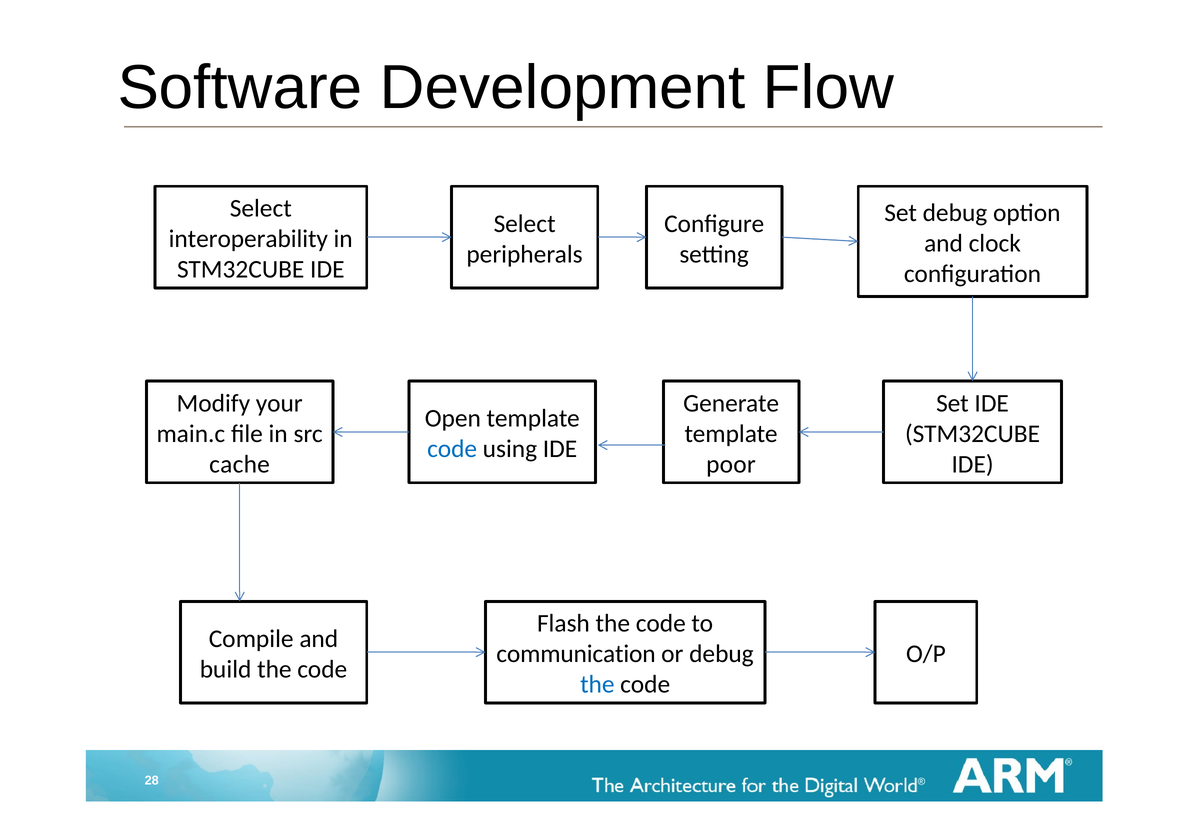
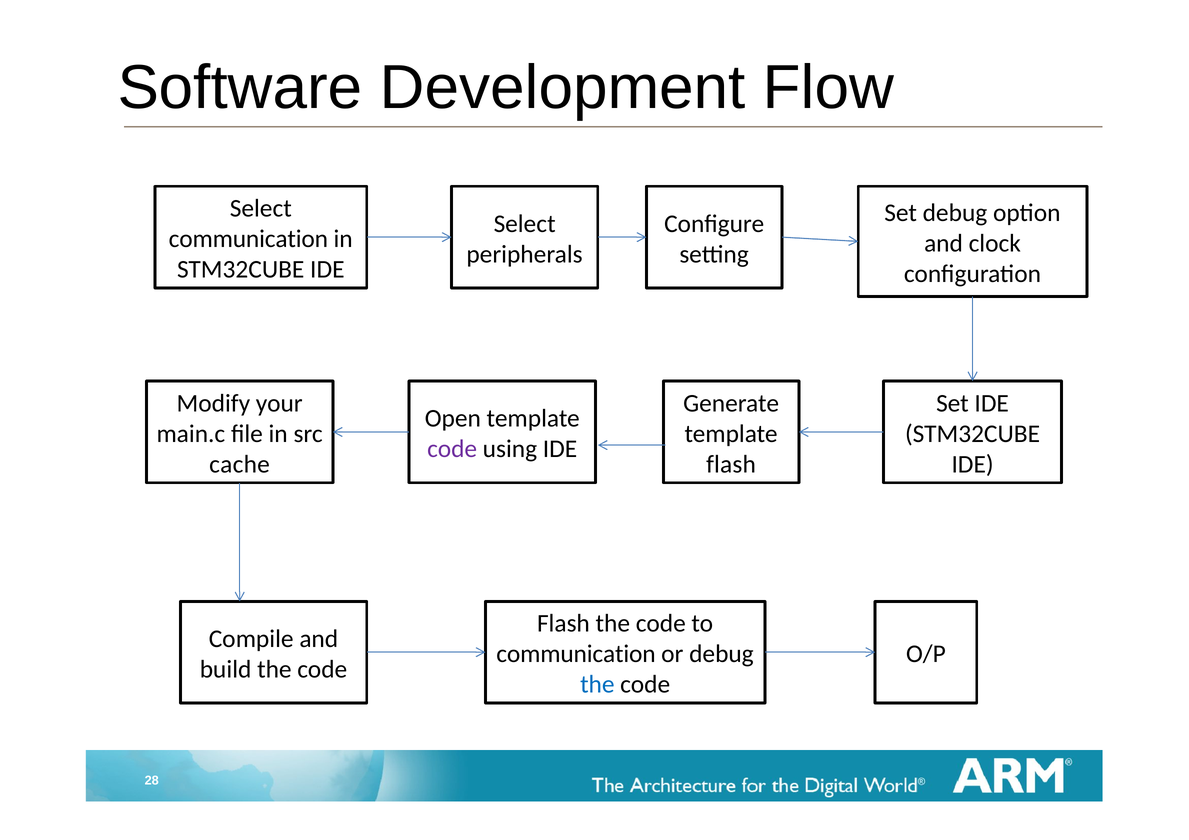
interoperability: interoperability -> communication (248, 239)
code colour: blue -> purple (452, 449)
poor: poor -> flash (731, 464)
